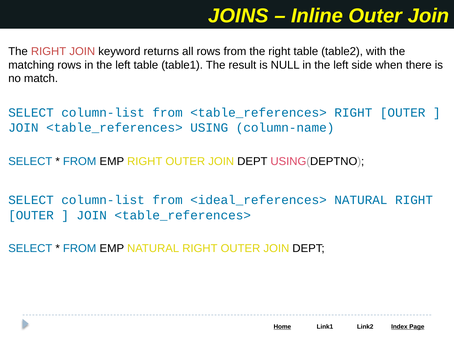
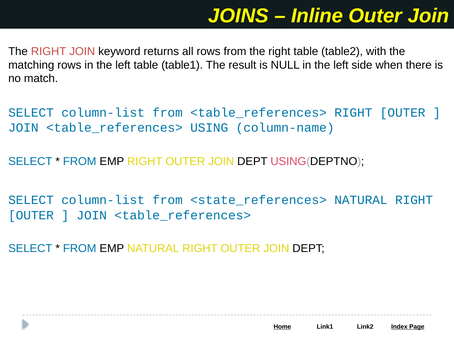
<ideal_references>: <ideal_references> -> <state_references> (259, 200)
